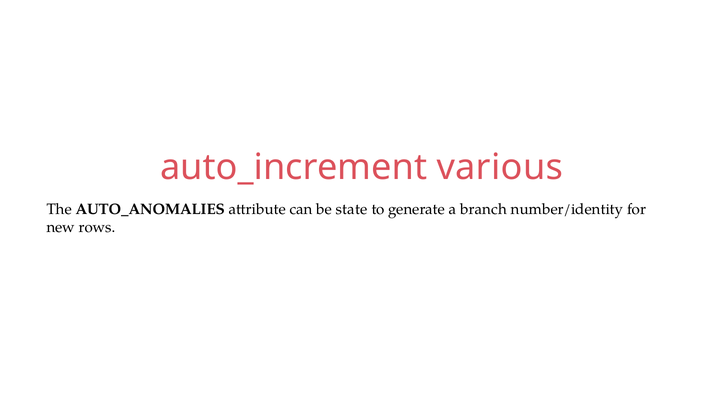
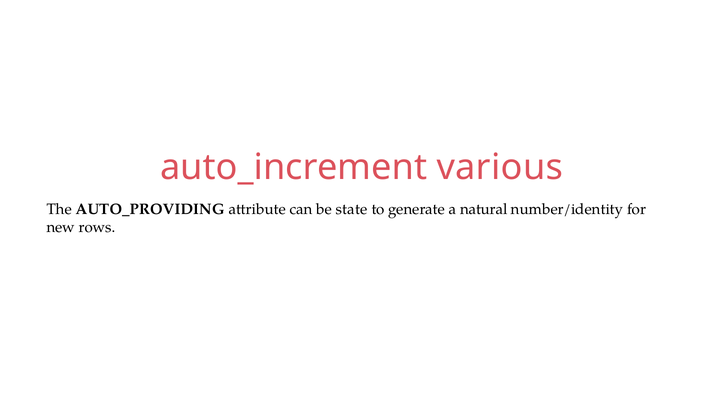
AUTO_ANOMALIES: AUTO_ANOMALIES -> AUTO_PROVIDING (150, 209)
branch: branch -> natural (484, 209)
